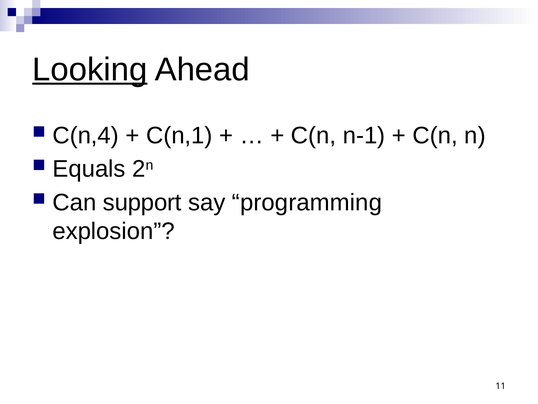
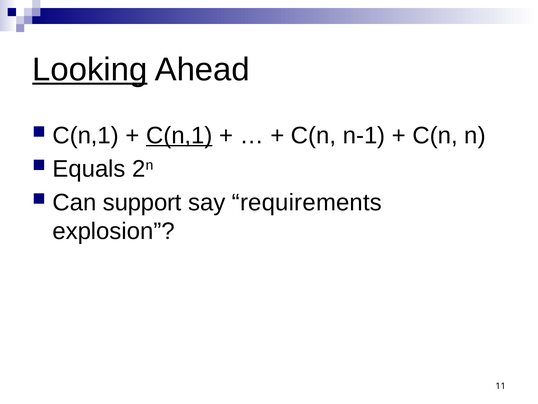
C(n,4: C(n,4 -> C(n,1 (86, 135)
C(n,1 underline: none -> present (179, 135)
programming: programming -> requirements (307, 202)
